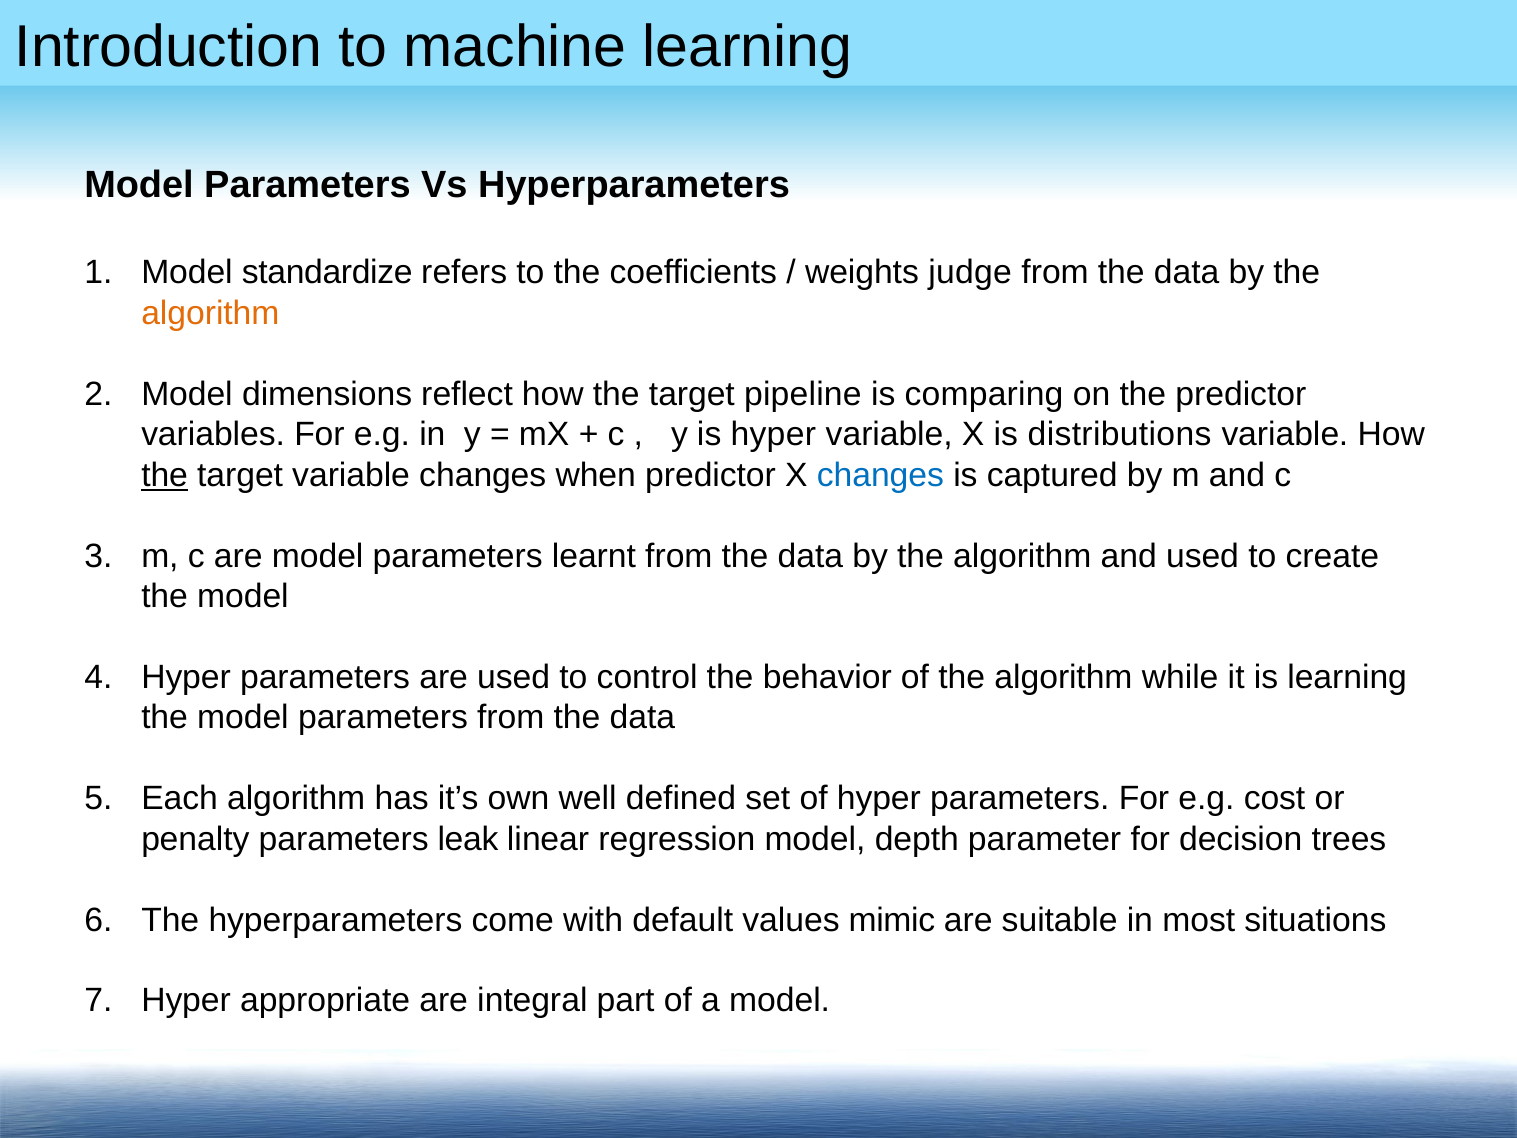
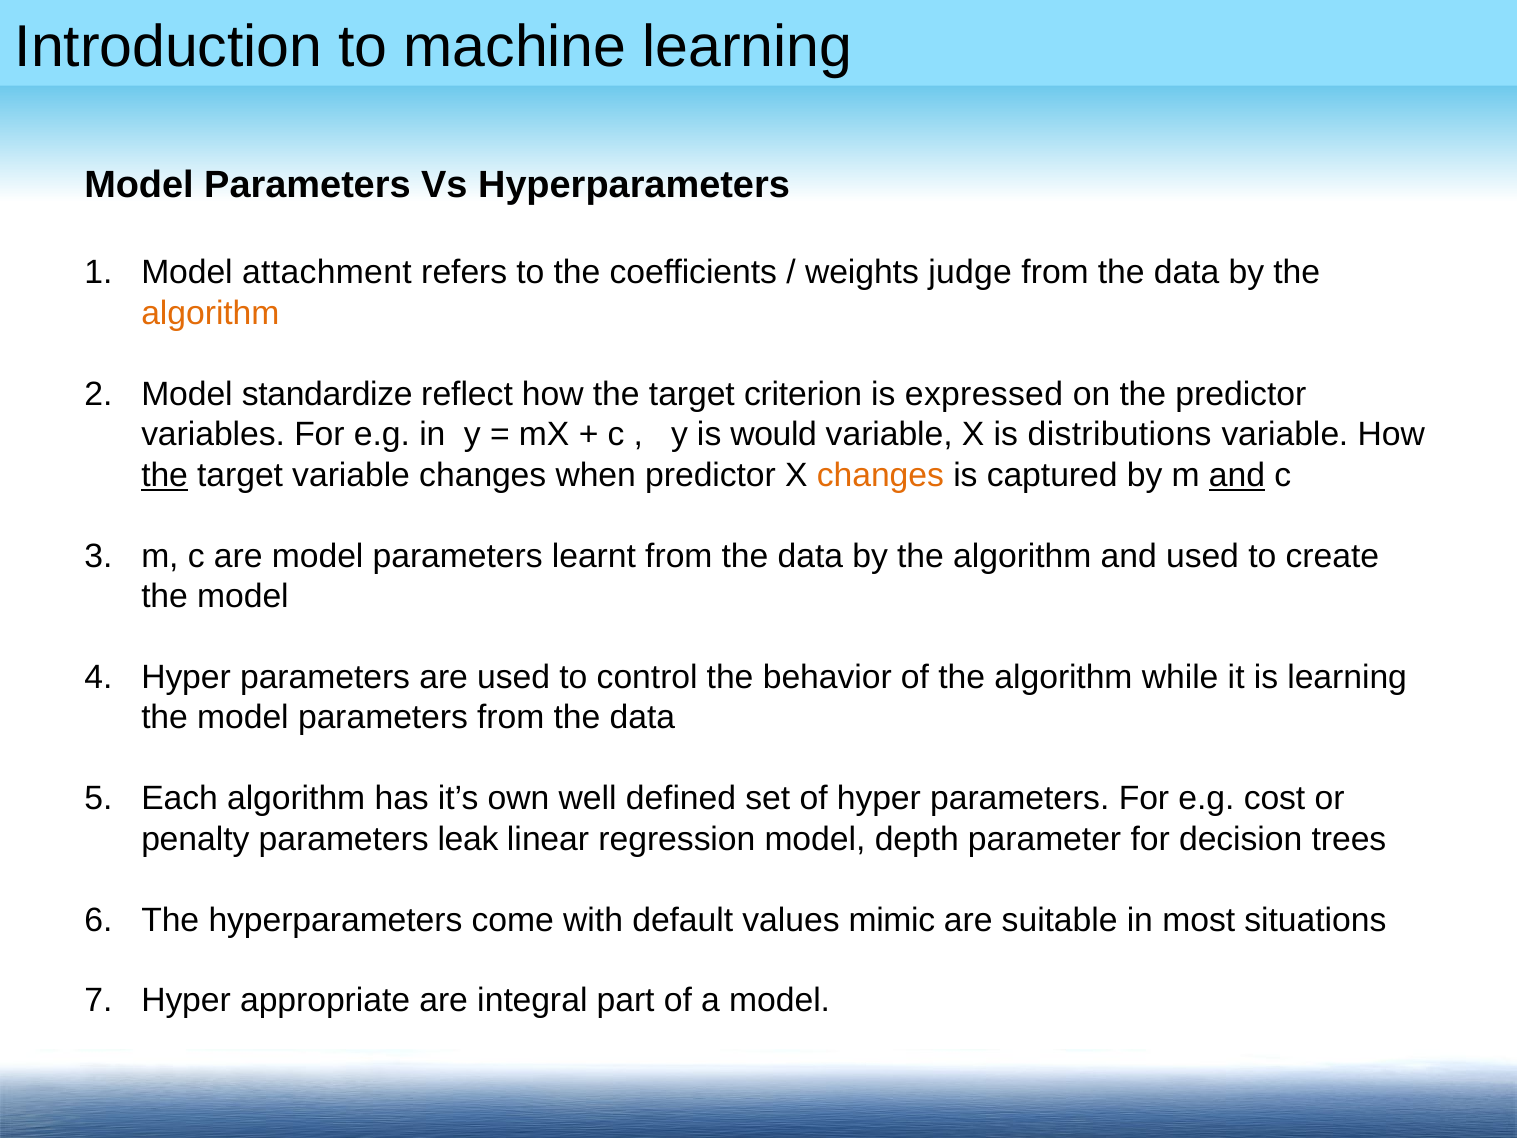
standardize: standardize -> attachment (327, 273)
dimensions: dimensions -> standardize (327, 394)
pipeline: pipeline -> criterion (803, 394)
comparing: comparing -> expressed (984, 394)
is hyper: hyper -> would (774, 434)
changes colour: blue -> orange (880, 475)
and underline: none -> present (1237, 475)
